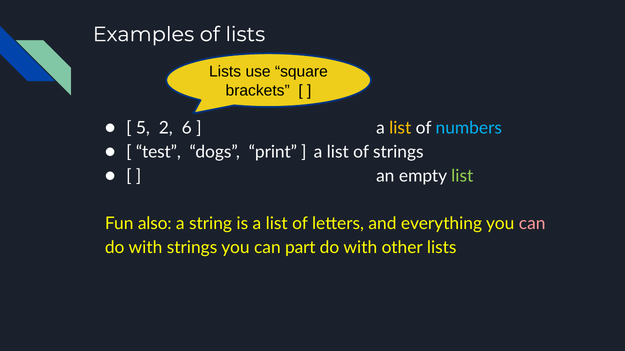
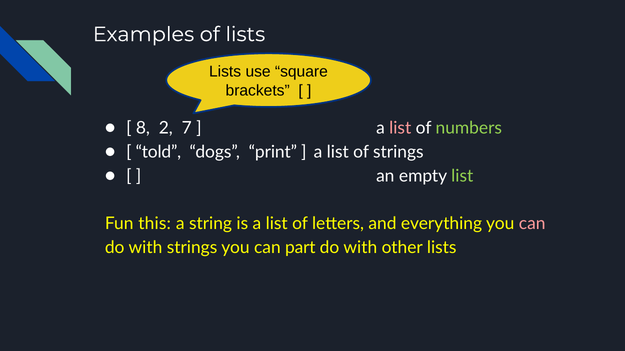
5: 5 -> 8 (143, 128)
6: 6 -> 7 (187, 128)
list colour: yellow -> pink (400, 128)
numbers colour: light blue -> light green (469, 128)
test: test -> told (158, 152)
also: also -> this (155, 224)
